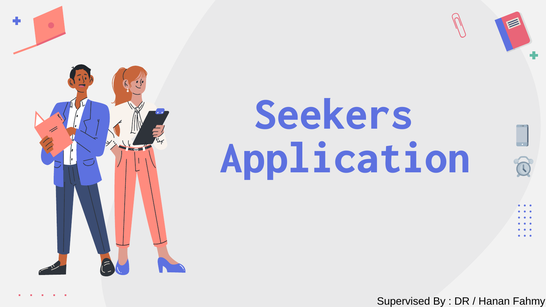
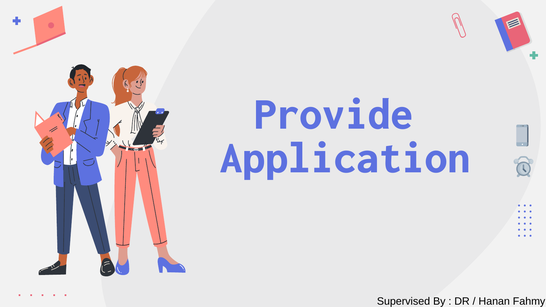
Seekers: Seekers -> Provide (334, 114)
